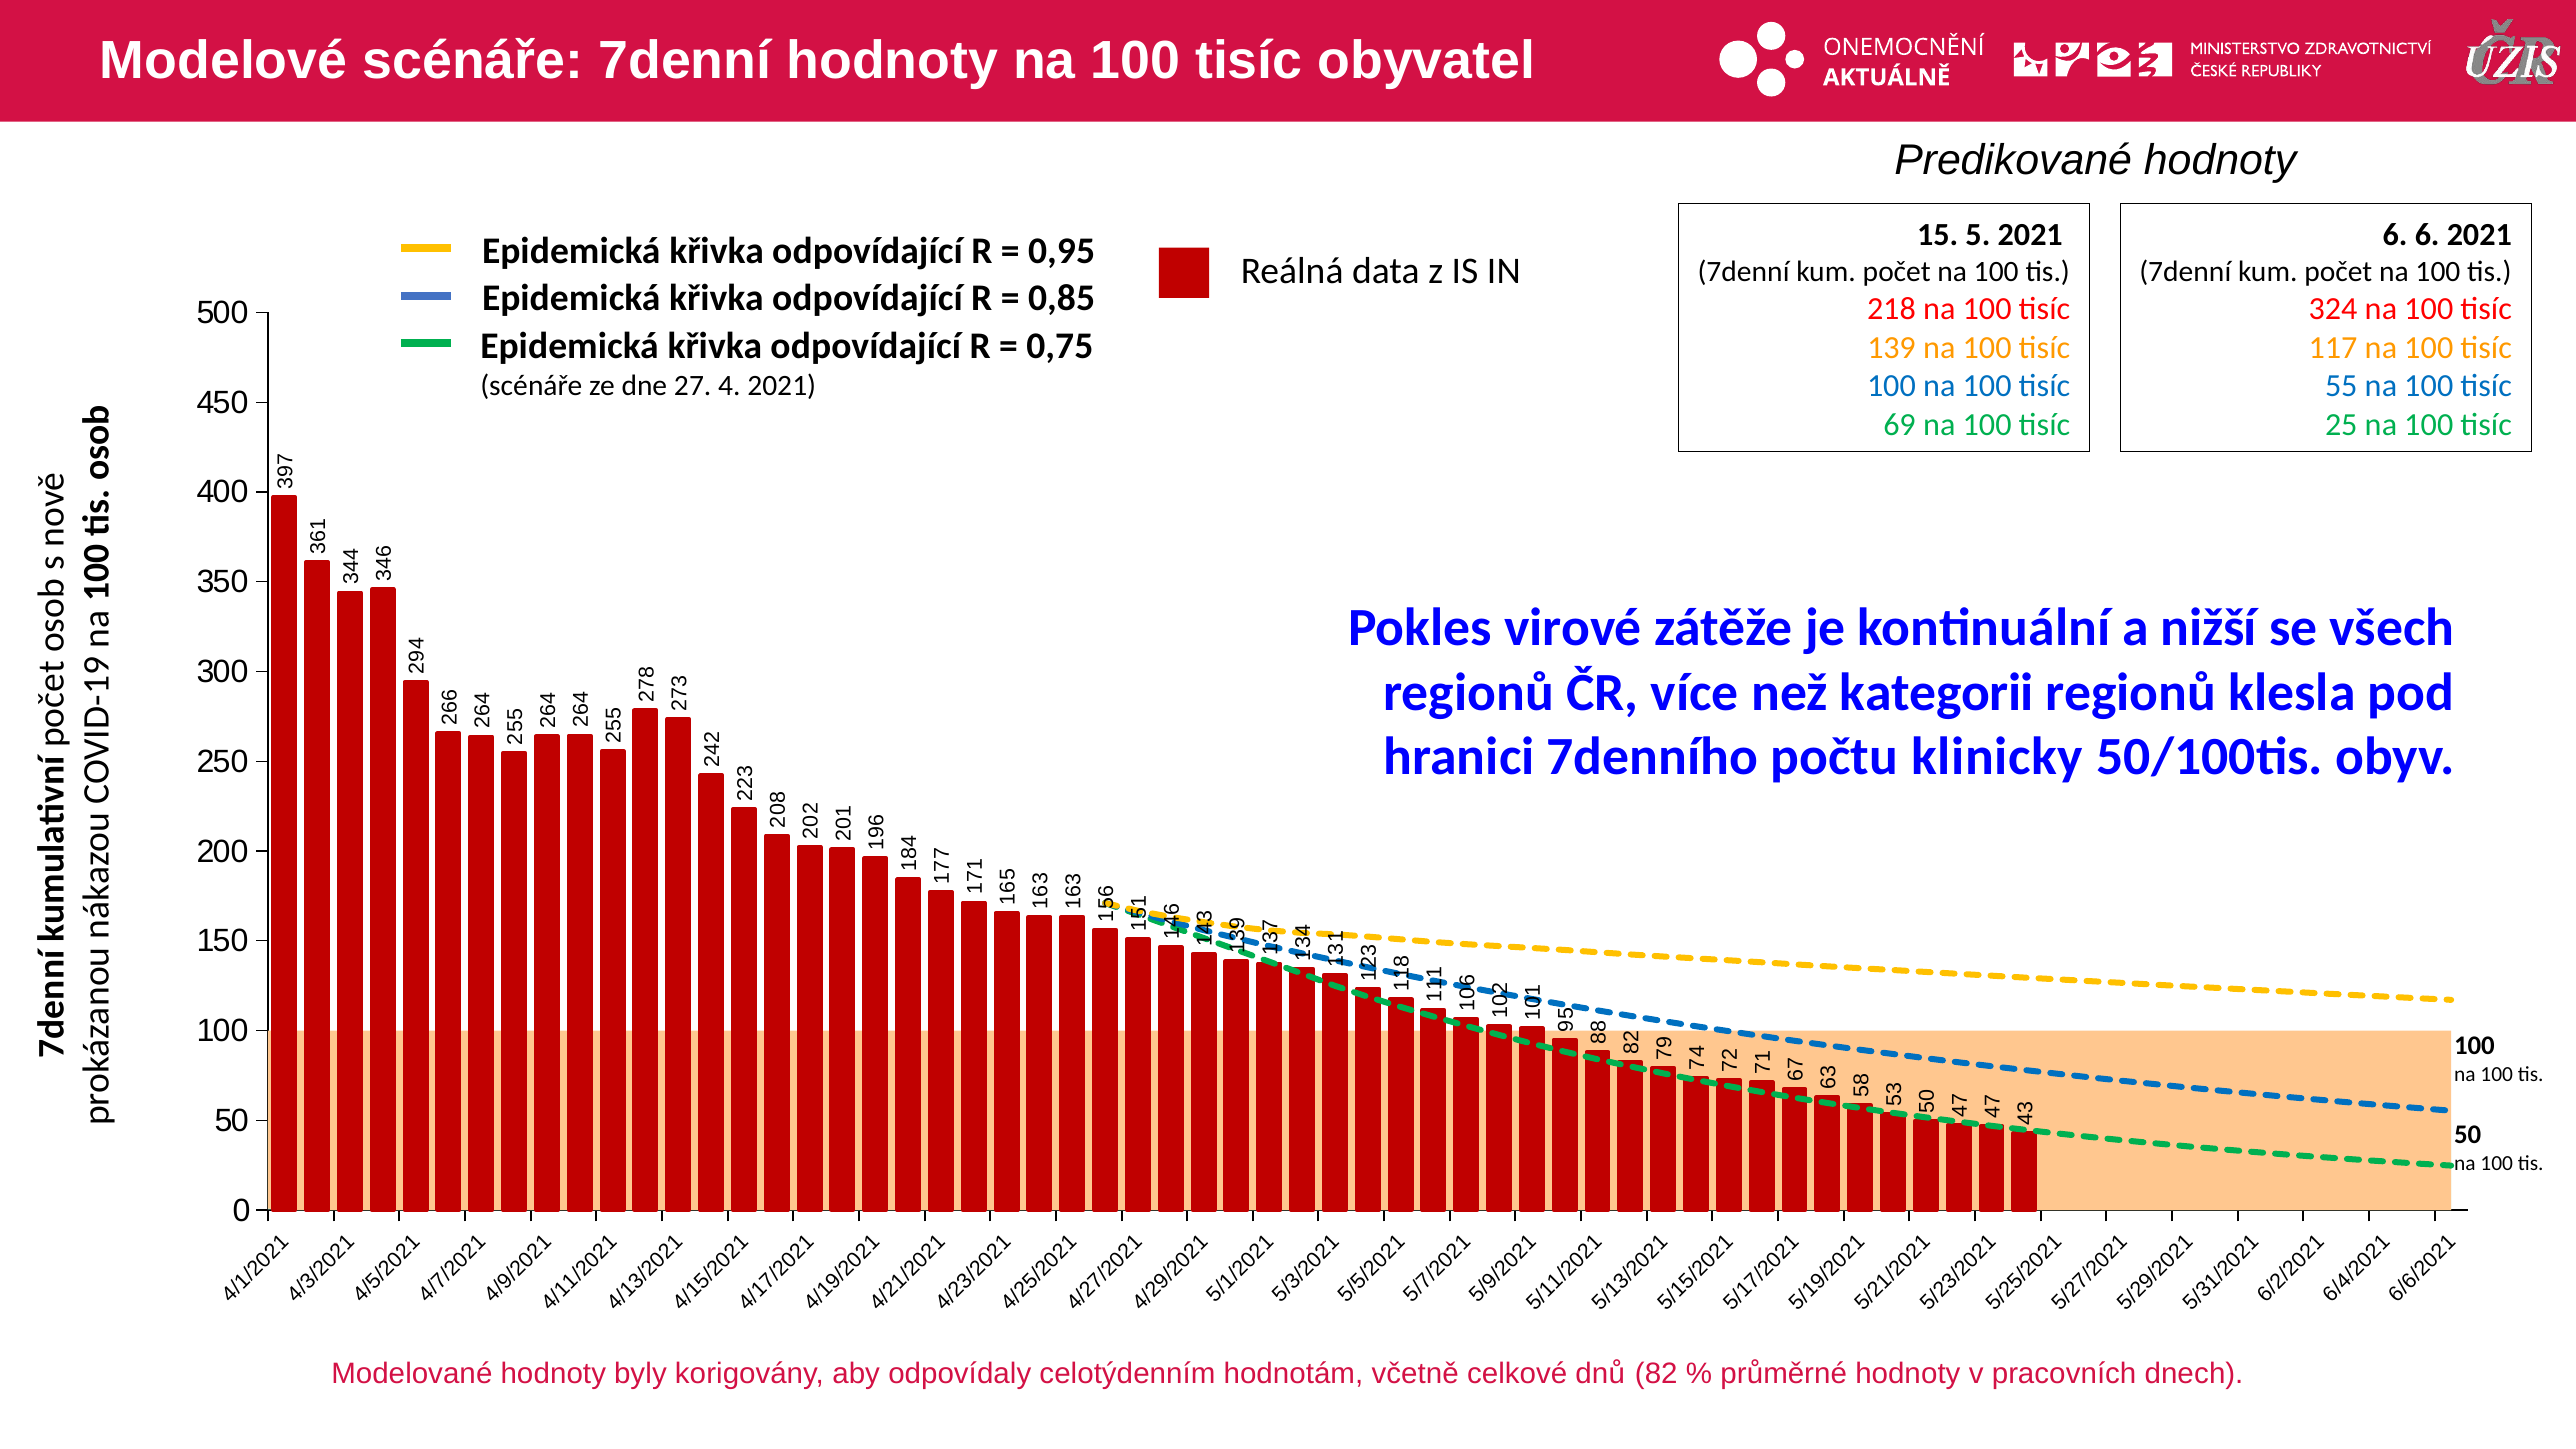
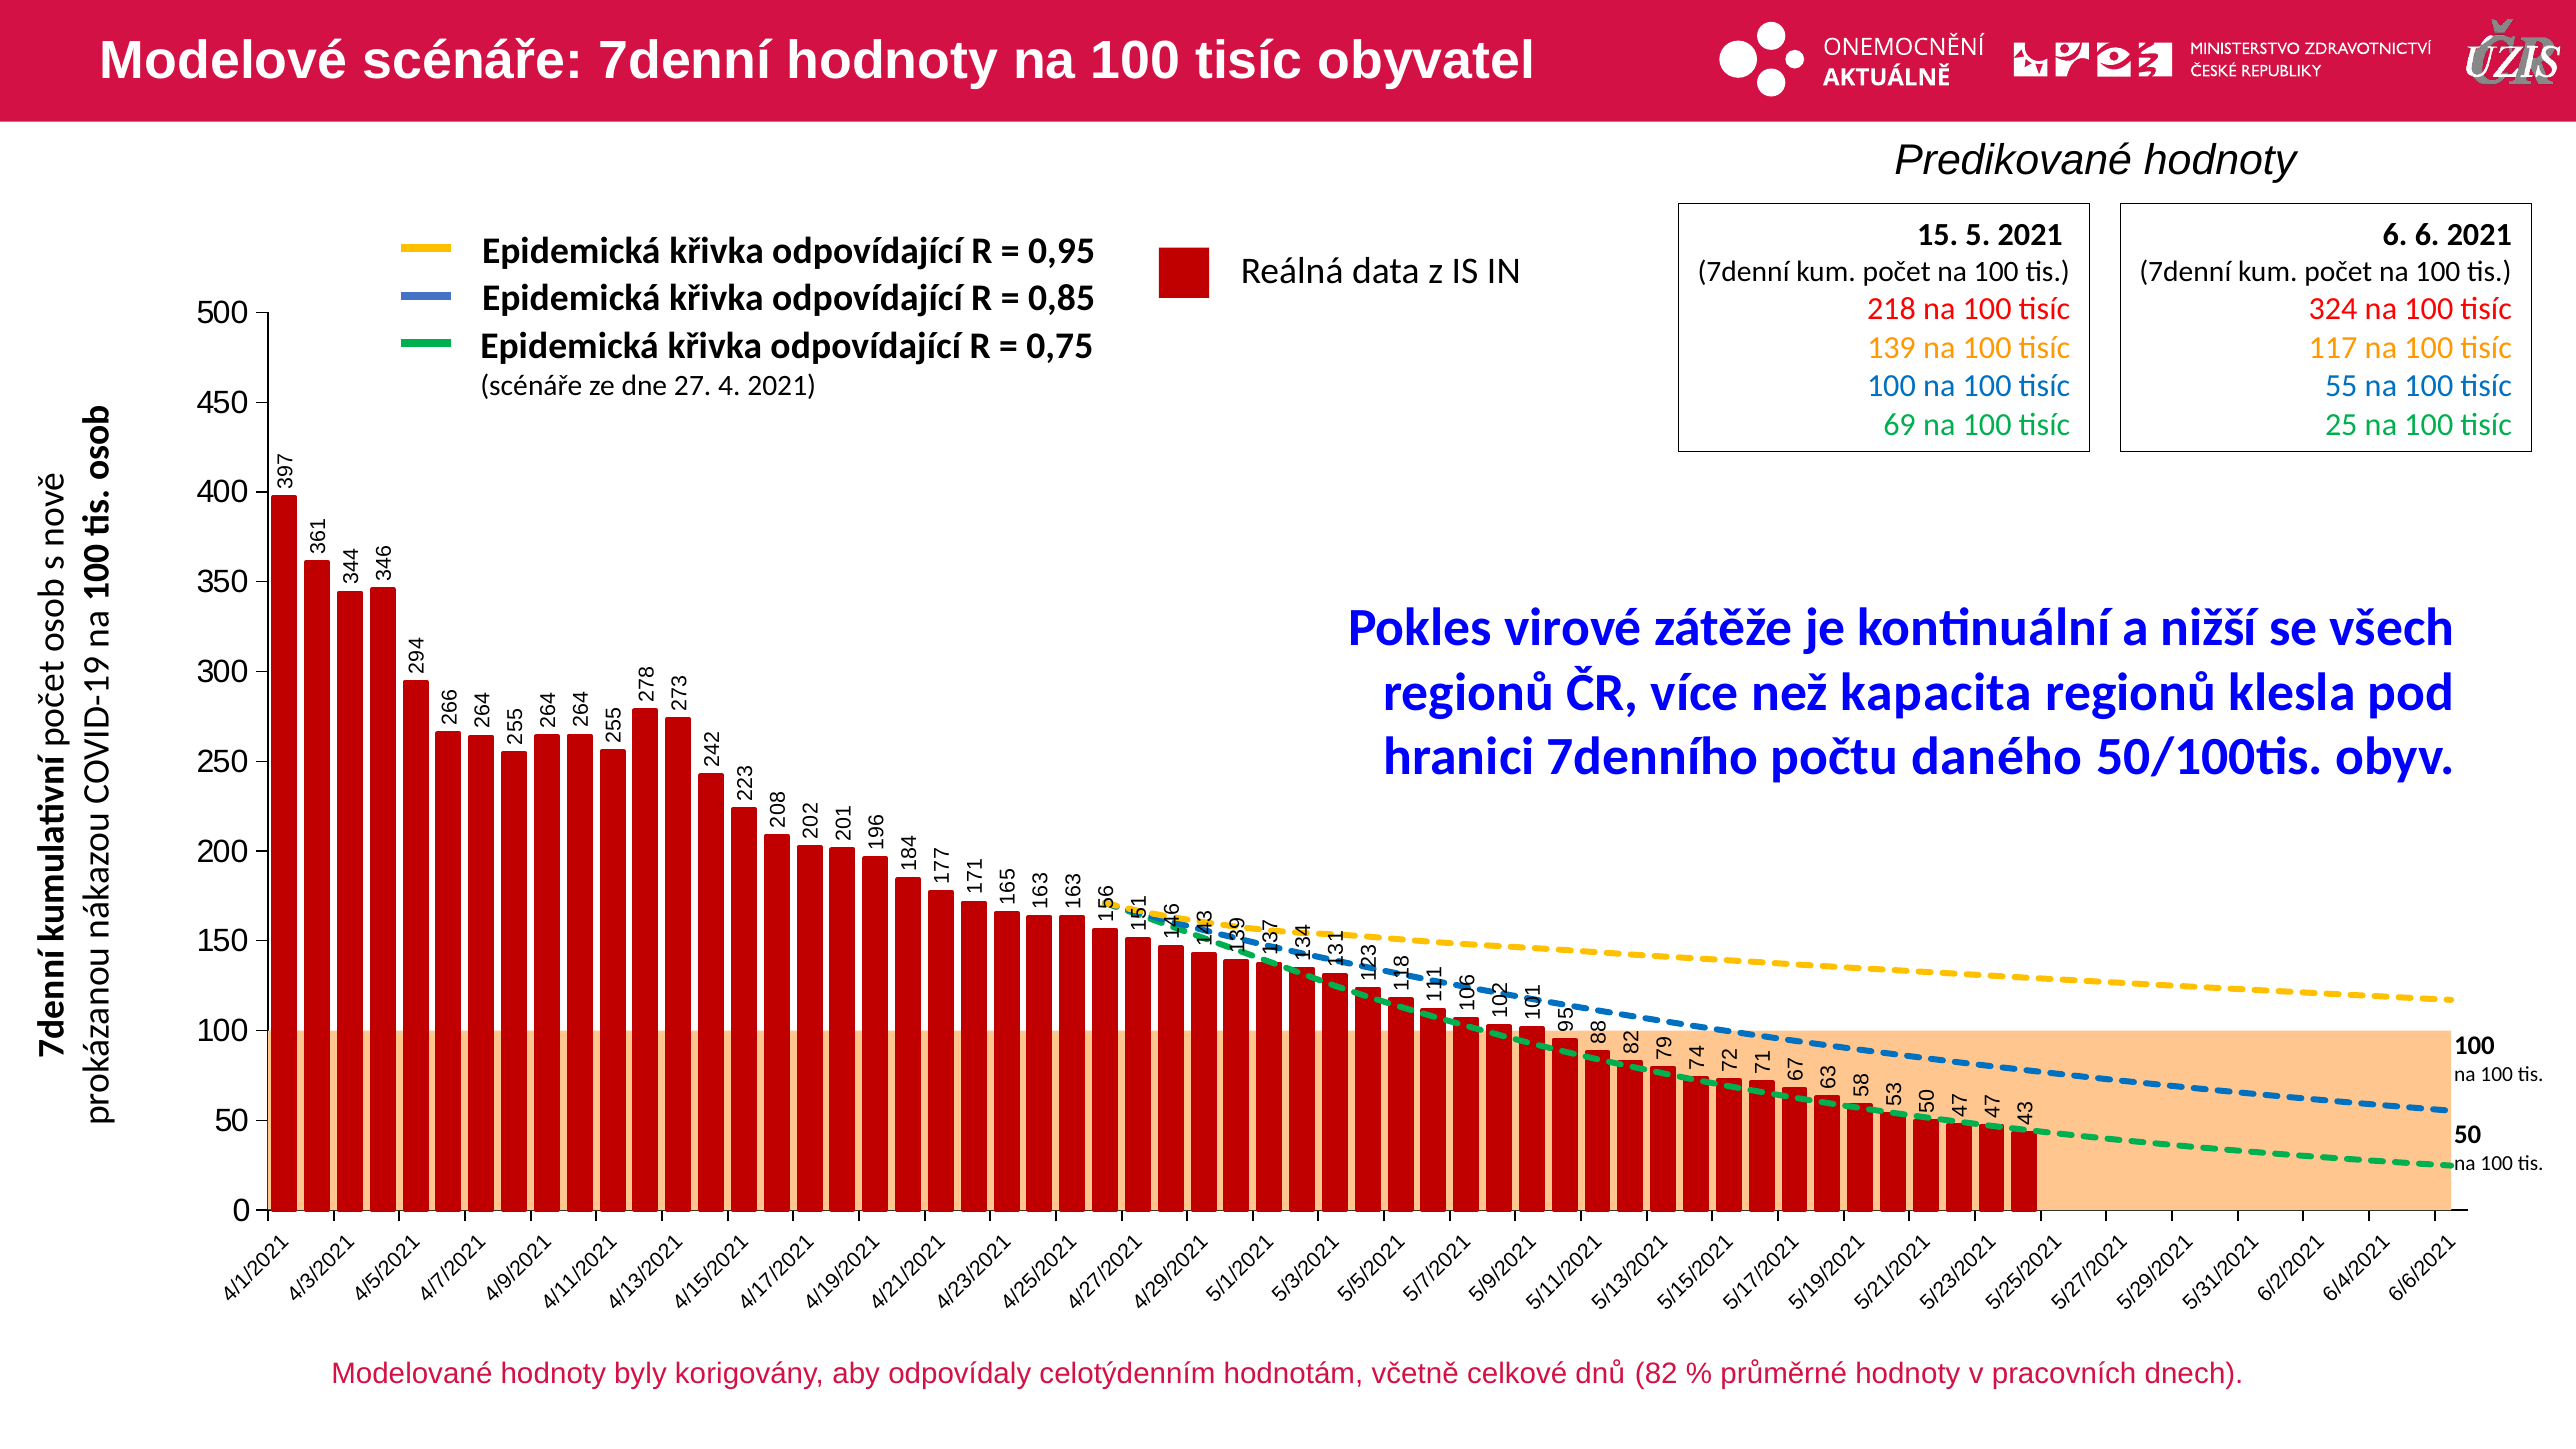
kategorii: kategorii -> kapacita (1936, 693)
klinicky: klinicky -> daného (1997, 757)
